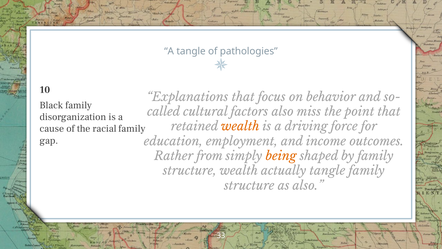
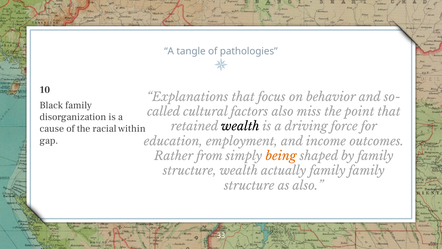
wealth colour: orange -> black (240, 126)
racial family: family -> within (132, 129)
actually tangle: tangle -> family (327, 171)
